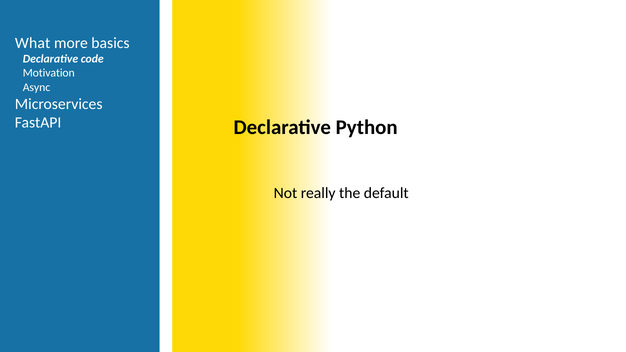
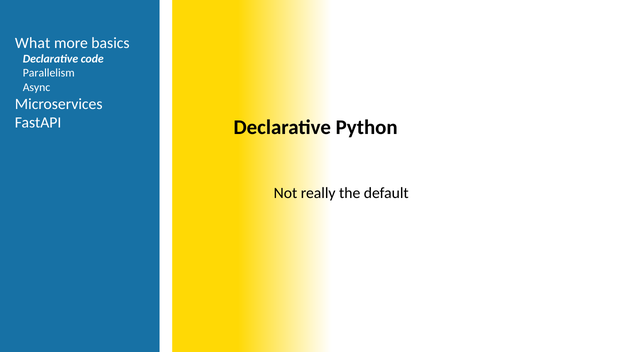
Motivation: Motivation -> Parallelism (49, 73)
